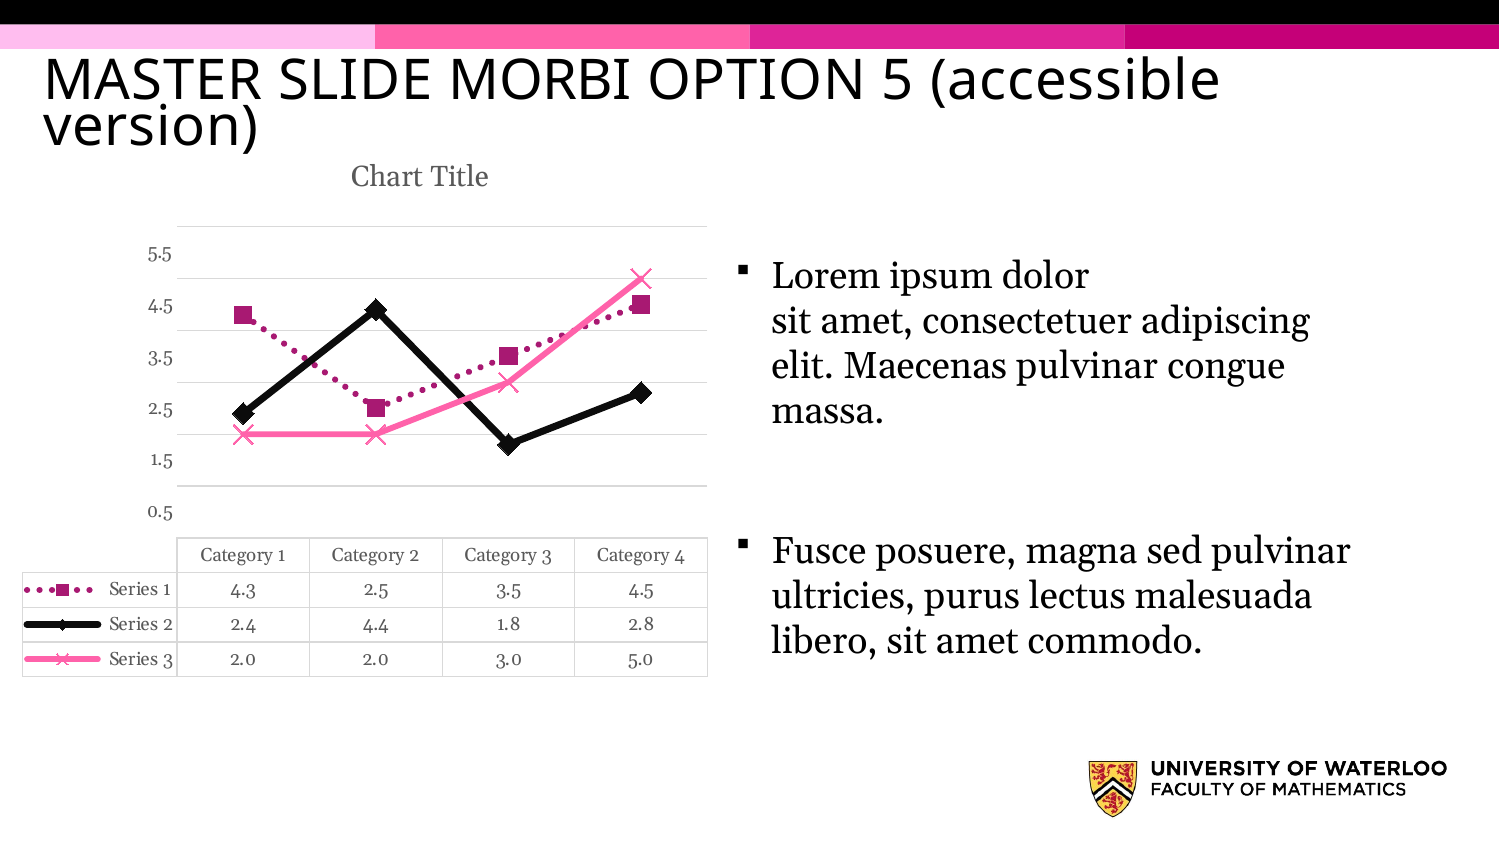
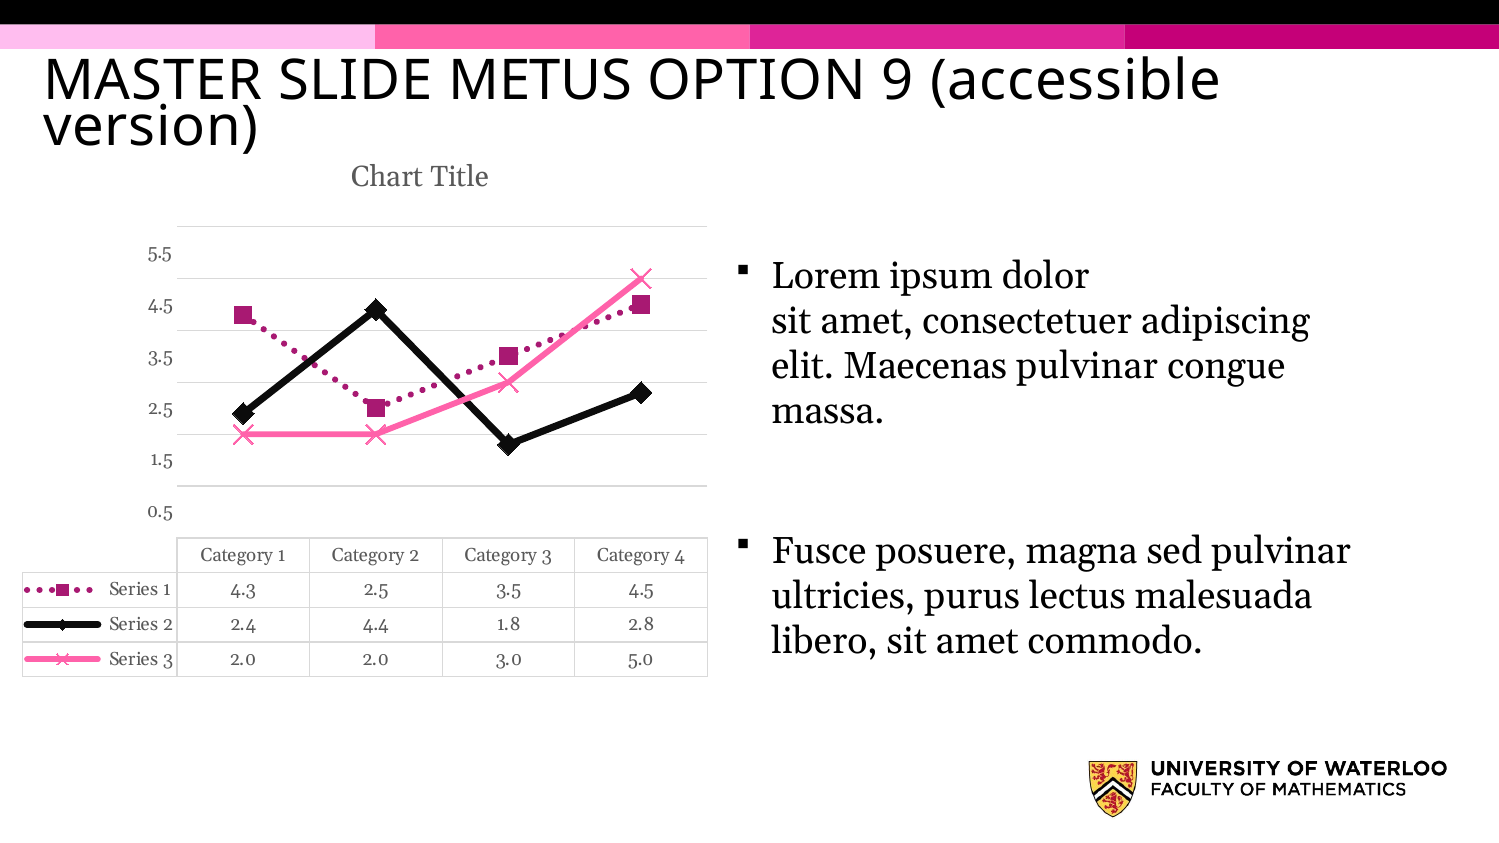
MORBI: MORBI -> METUS (540, 81)
5: 5 -> 9 (898, 81)
